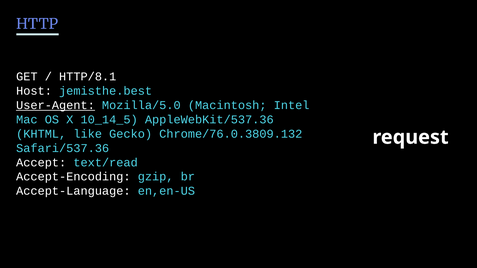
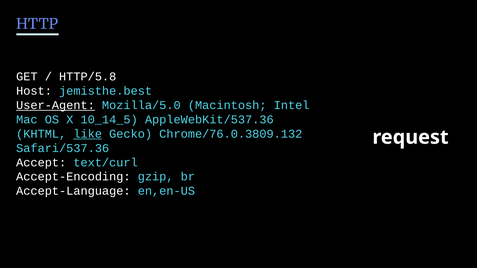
HTTP/8.1: HTTP/8.1 -> HTTP/5.8 (88, 77)
like underline: none -> present (88, 134)
text/read: text/read -> text/curl (106, 163)
